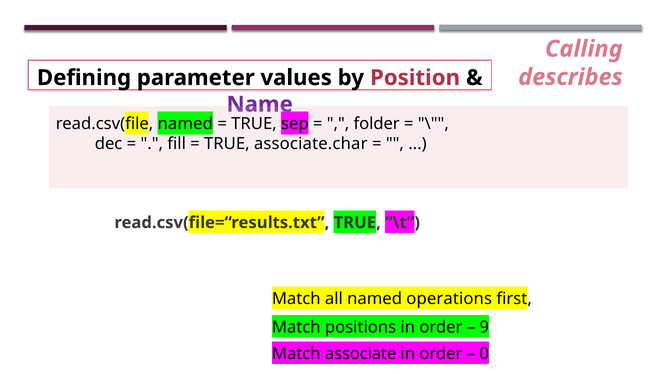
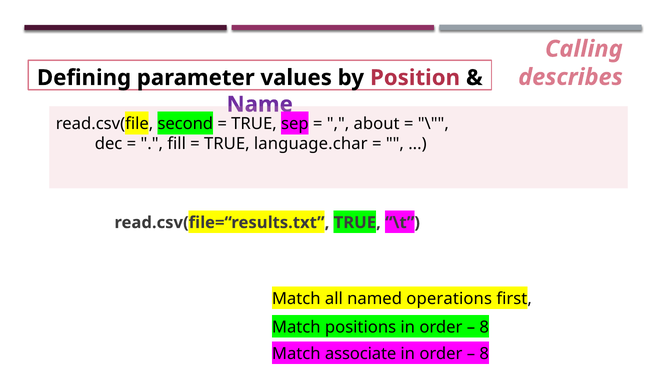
read.csv(file named: named -> second (185, 124)
folder: folder -> about (377, 124)
associate.char: associate.char -> language.char (311, 144)
9: 9 -> 8 (484, 328)
0: 0 -> 8 (484, 354)
